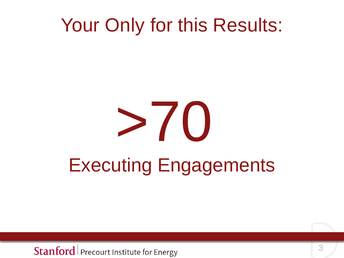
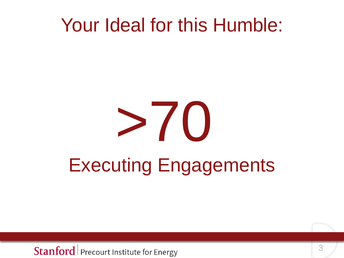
Only: Only -> Ideal (125, 25)
Results: Results -> Humble (248, 25)
